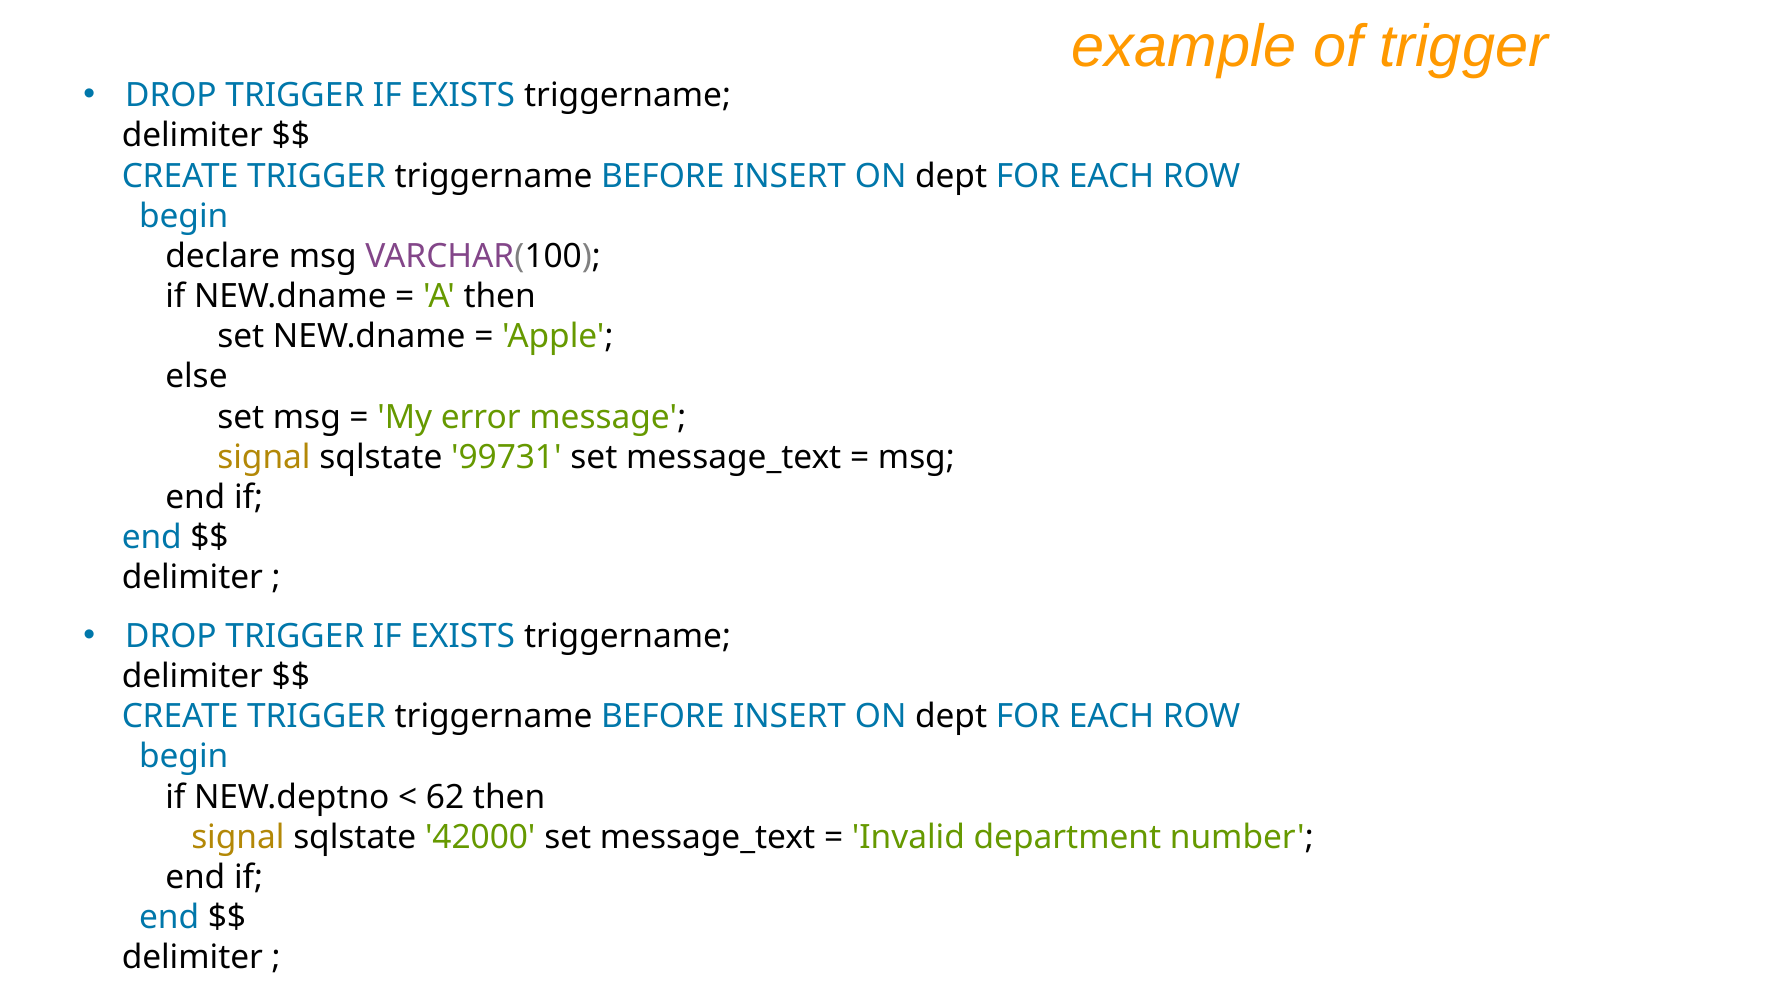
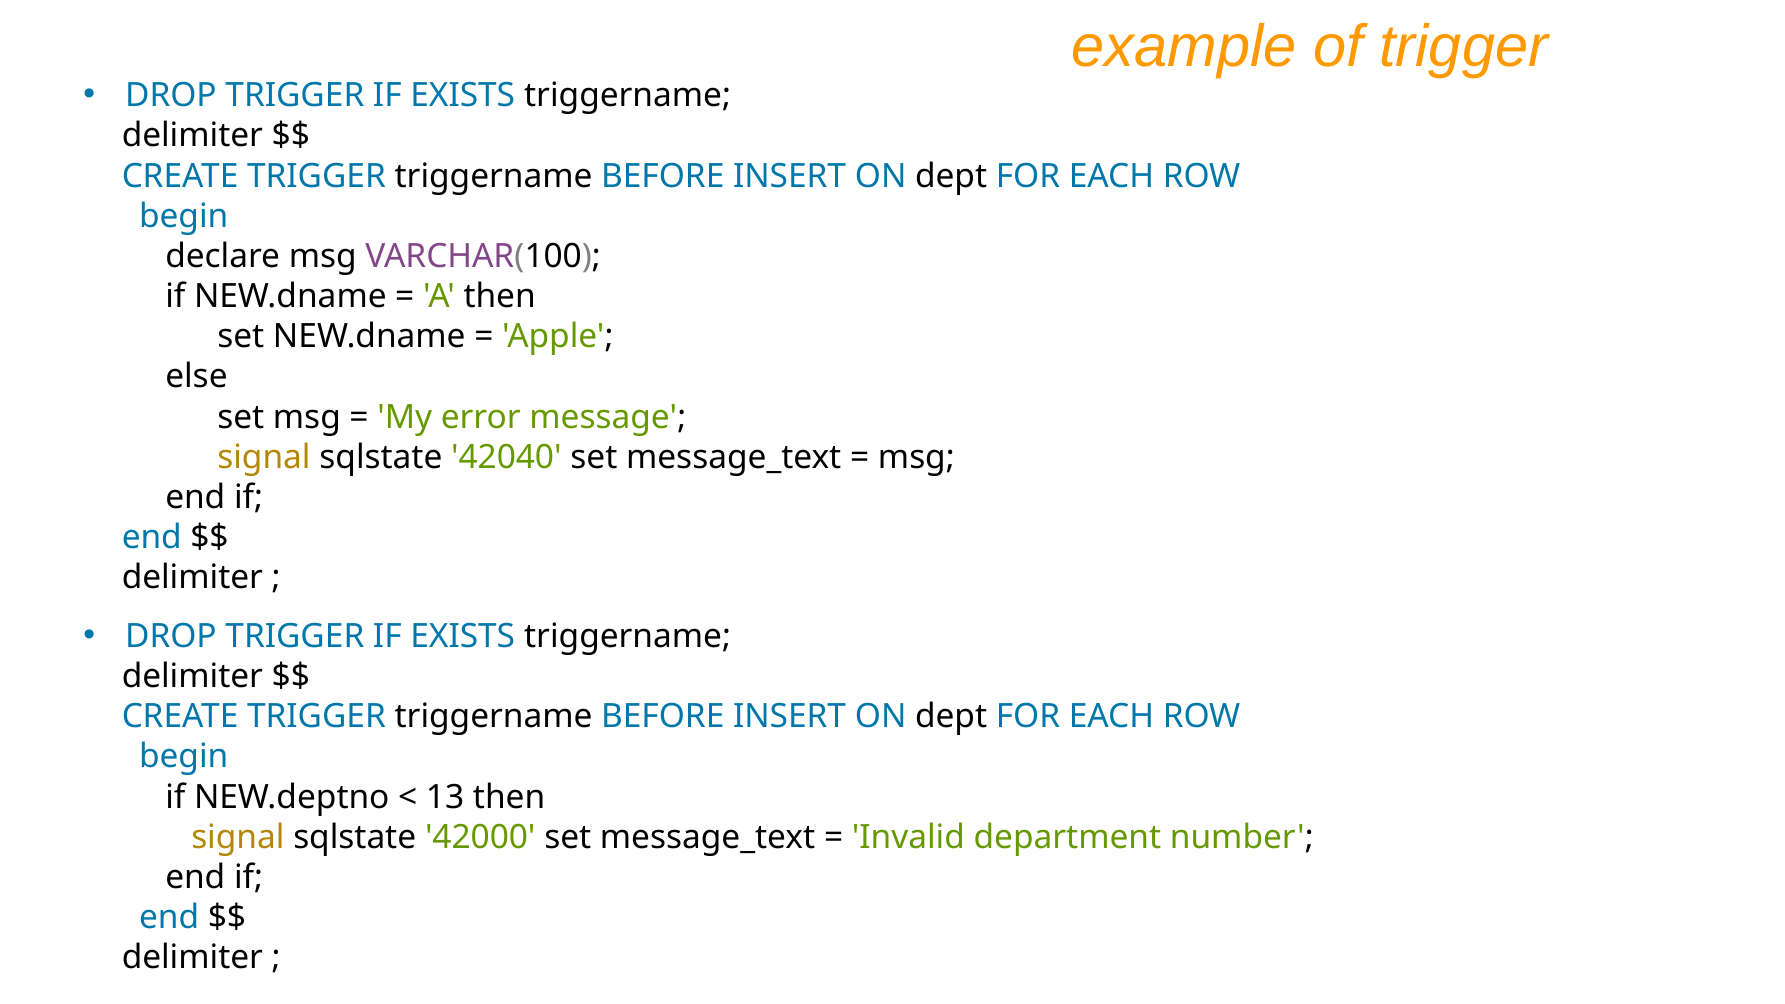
99731: 99731 -> 42040 (506, 457)
62: 62 -> 13 (445, 797)
